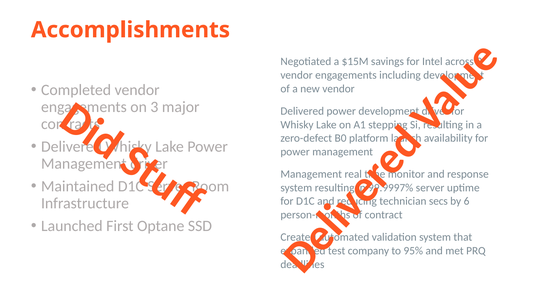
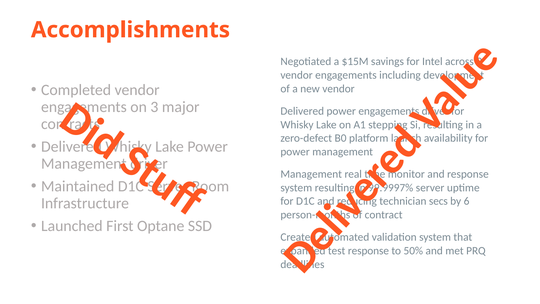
power development: development -> engagements (389, 111)
company: company -> response (368, 251)
95%: 95% -> 50% (413, 251)
